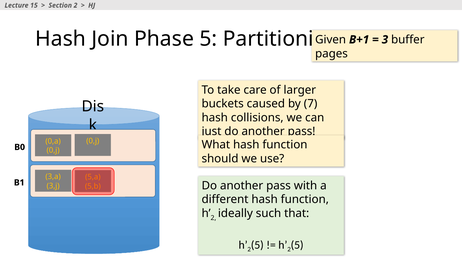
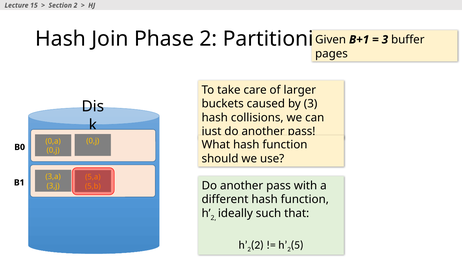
Phase 5: 5 -> 2 (208, 39)
by 7: 7 -> 3 (311, 104)
5: 5 -> 2 (257, 245)
